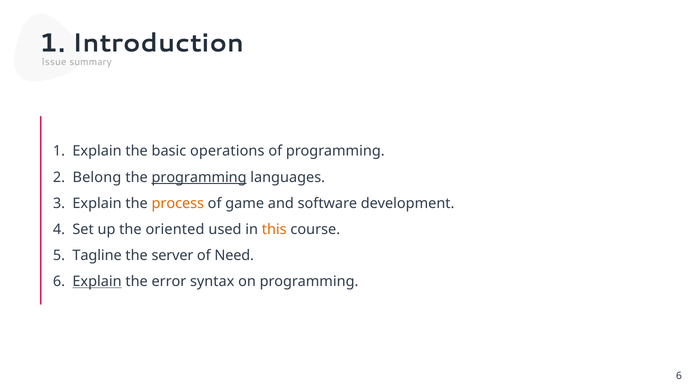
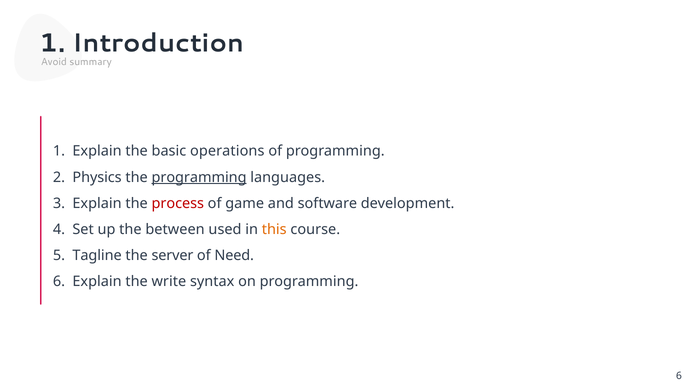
Issue: Issue -> Avoid (54, 62)
Belong: Belong -> Physics (97, 177)
process colour: orange -> red (178, 203)
oriented: oriented -> between (175, 229)
Explain underline: present -> none (97, 281)
error: error -> write (169, 281)
